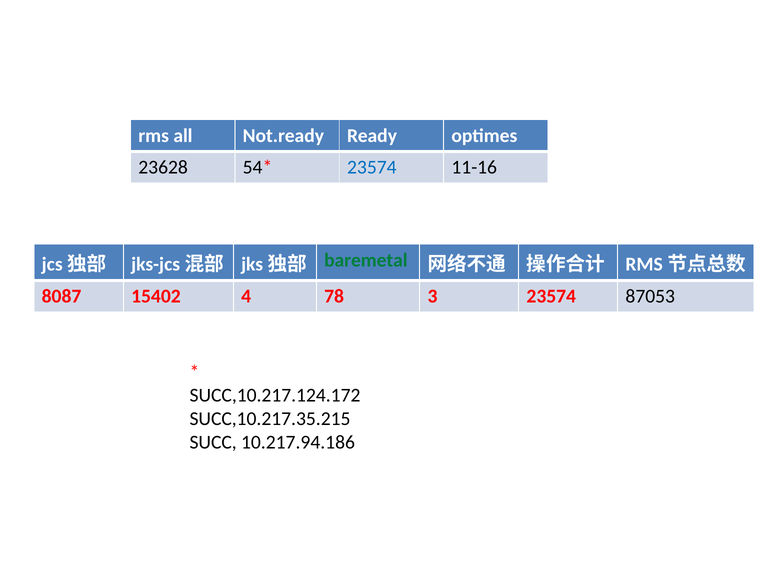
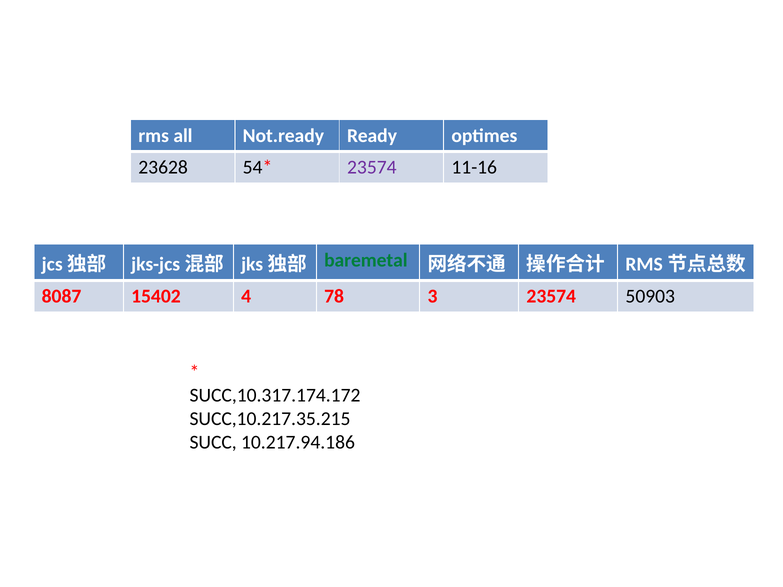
23574 colour: blue -> purple (372, 167)
87053: 87053 -> 50903 (650, 297)
SUCC,10.217.124.172: SUCC,10.217.124.172 -> SUCC,10.317.174.172 (275, 396)
